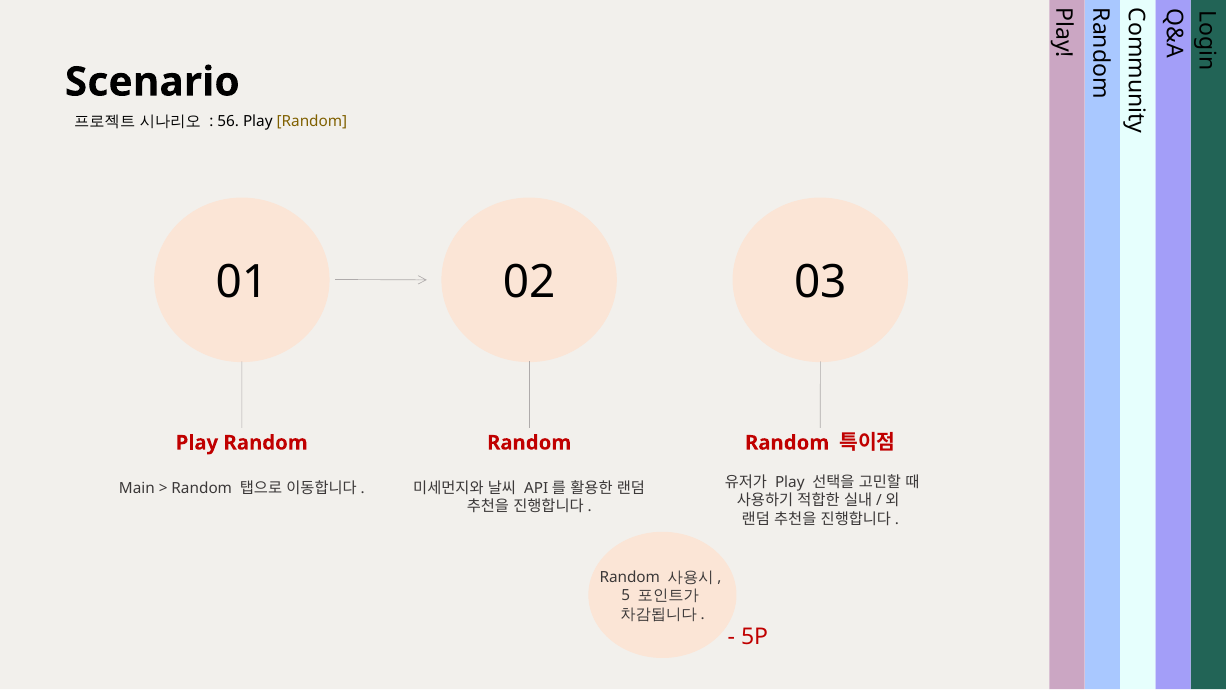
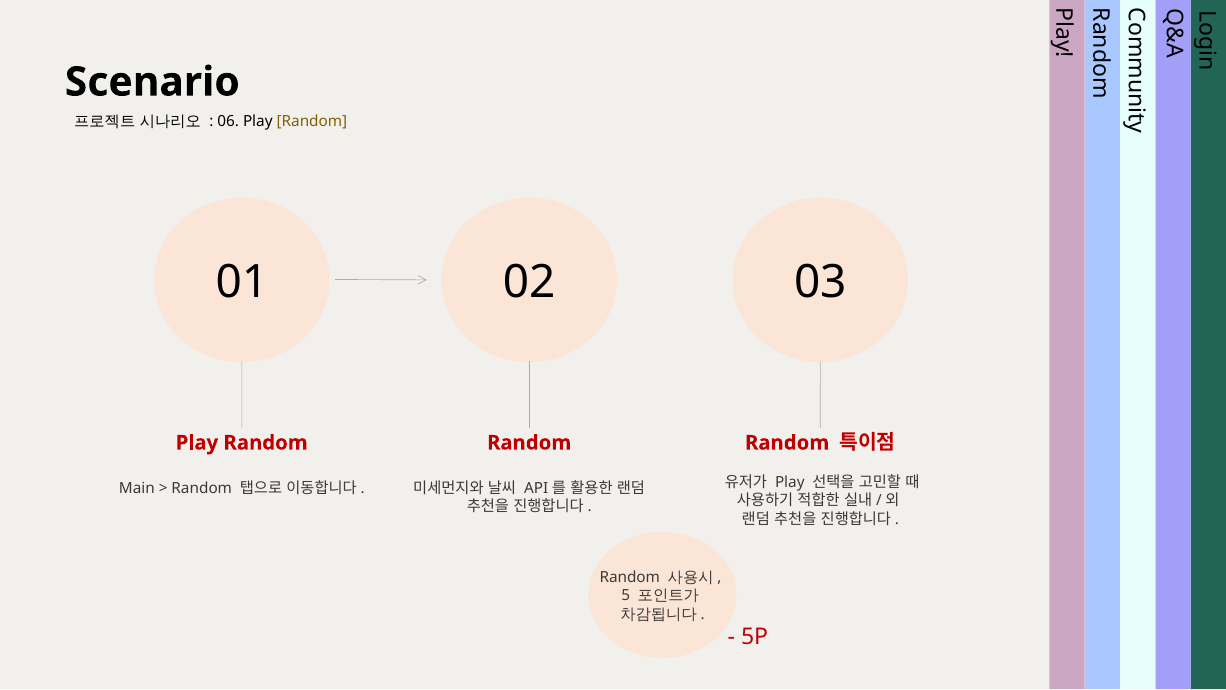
56: 56 -> 06 (228, 121)
